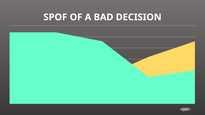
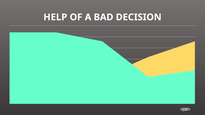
SPOF: SPOF -> HELP (55, 17)
